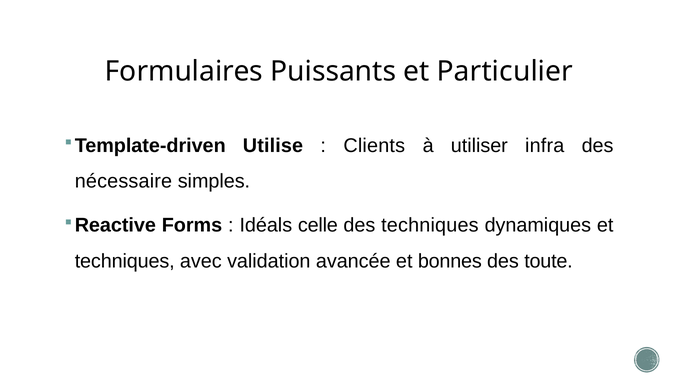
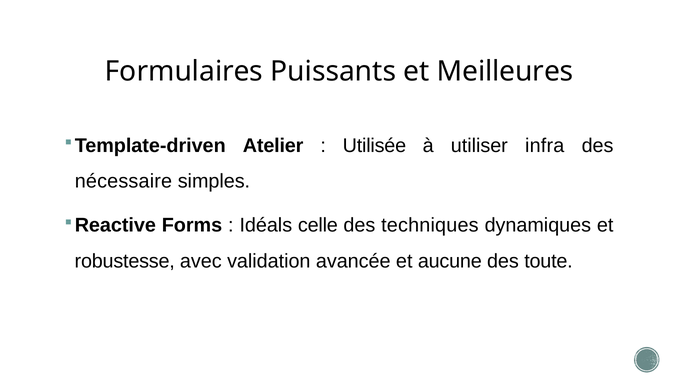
Particulier: Particulier -> Meilleures (505, 71)
Utilise: Utilise -> Atelier (273, 146)
Clients: Clients -> Utilisée (374, 146)
techniques: techniques -> robustesse (125, 261)
bonnes: bonnes -> aucune (450, 261)
